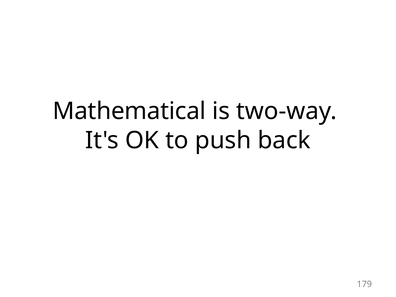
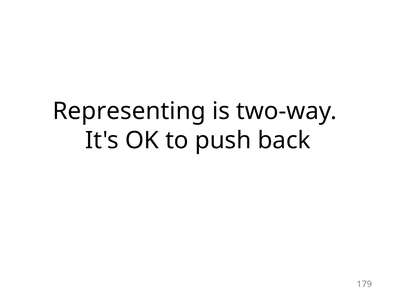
Mathematical: Mathematical -> Representing (129, 111)
